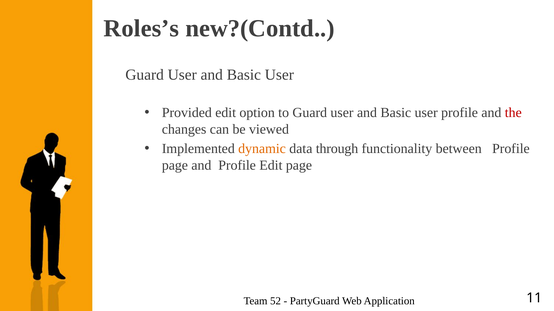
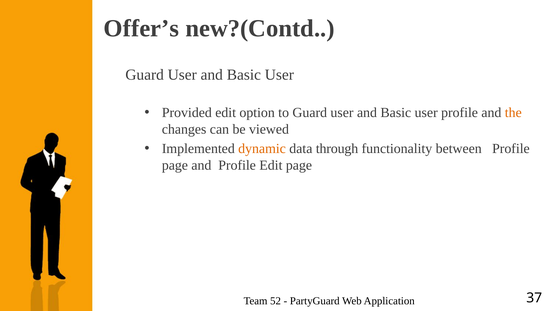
Roles’s: Roles’s -> Offer’s (141, 28)
the colour: red -> orange (513, 113)
11: 11 -> 37 (534, 299)
